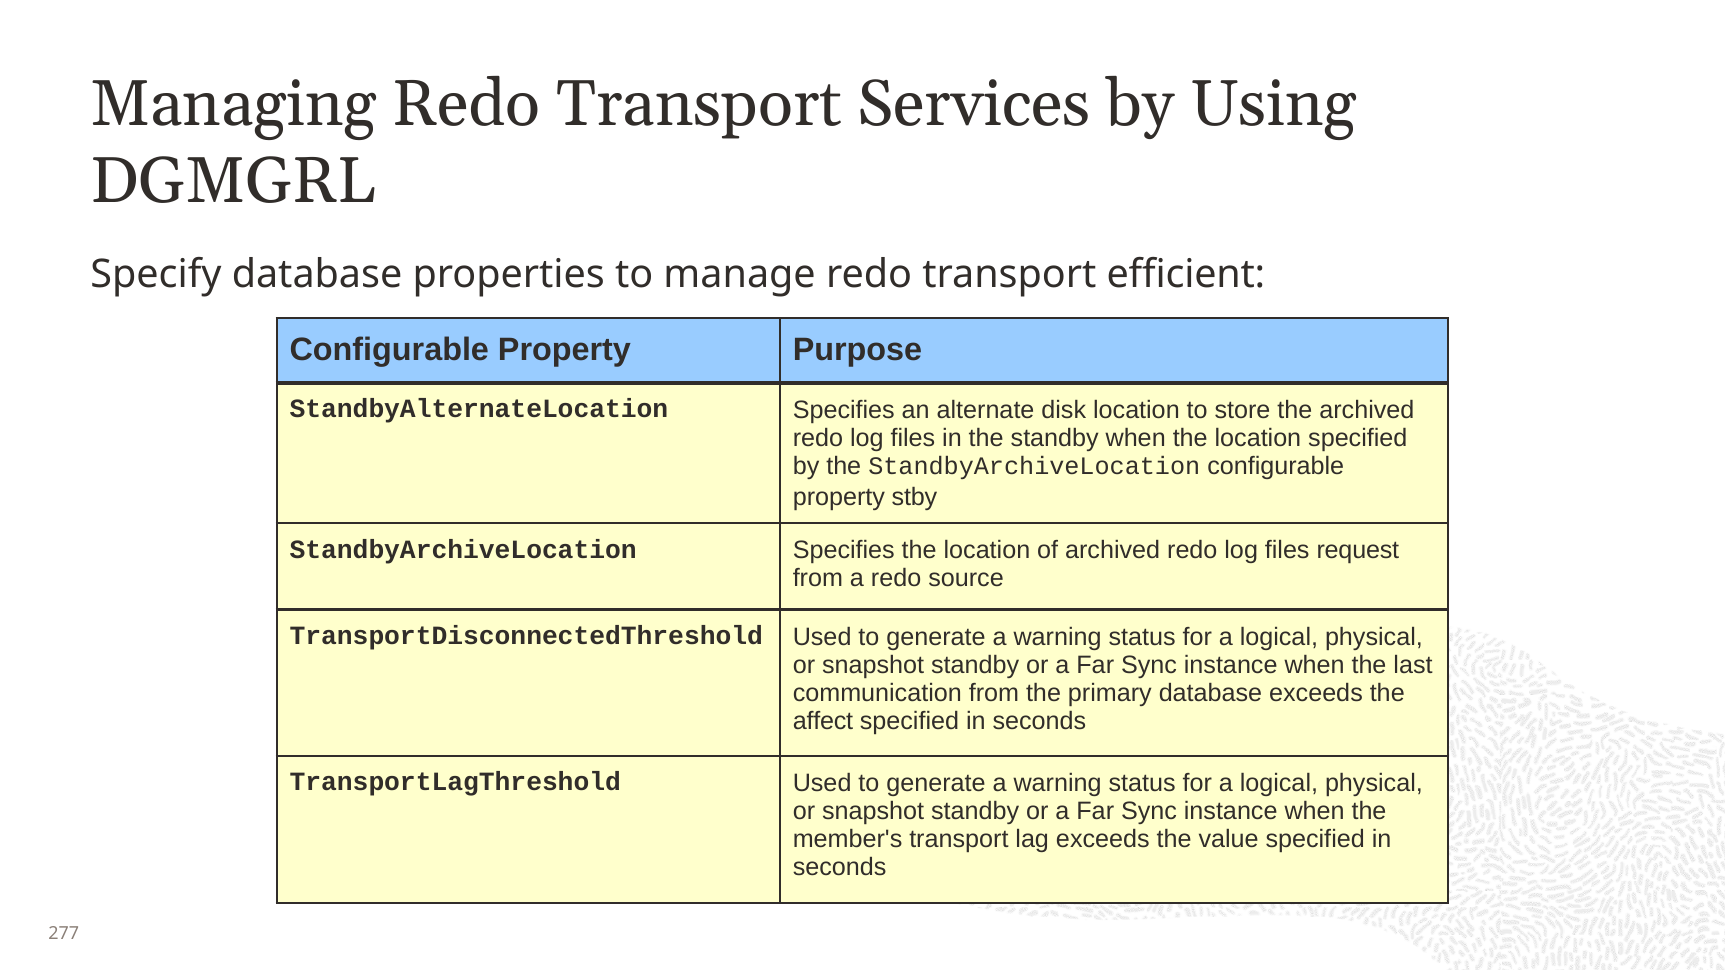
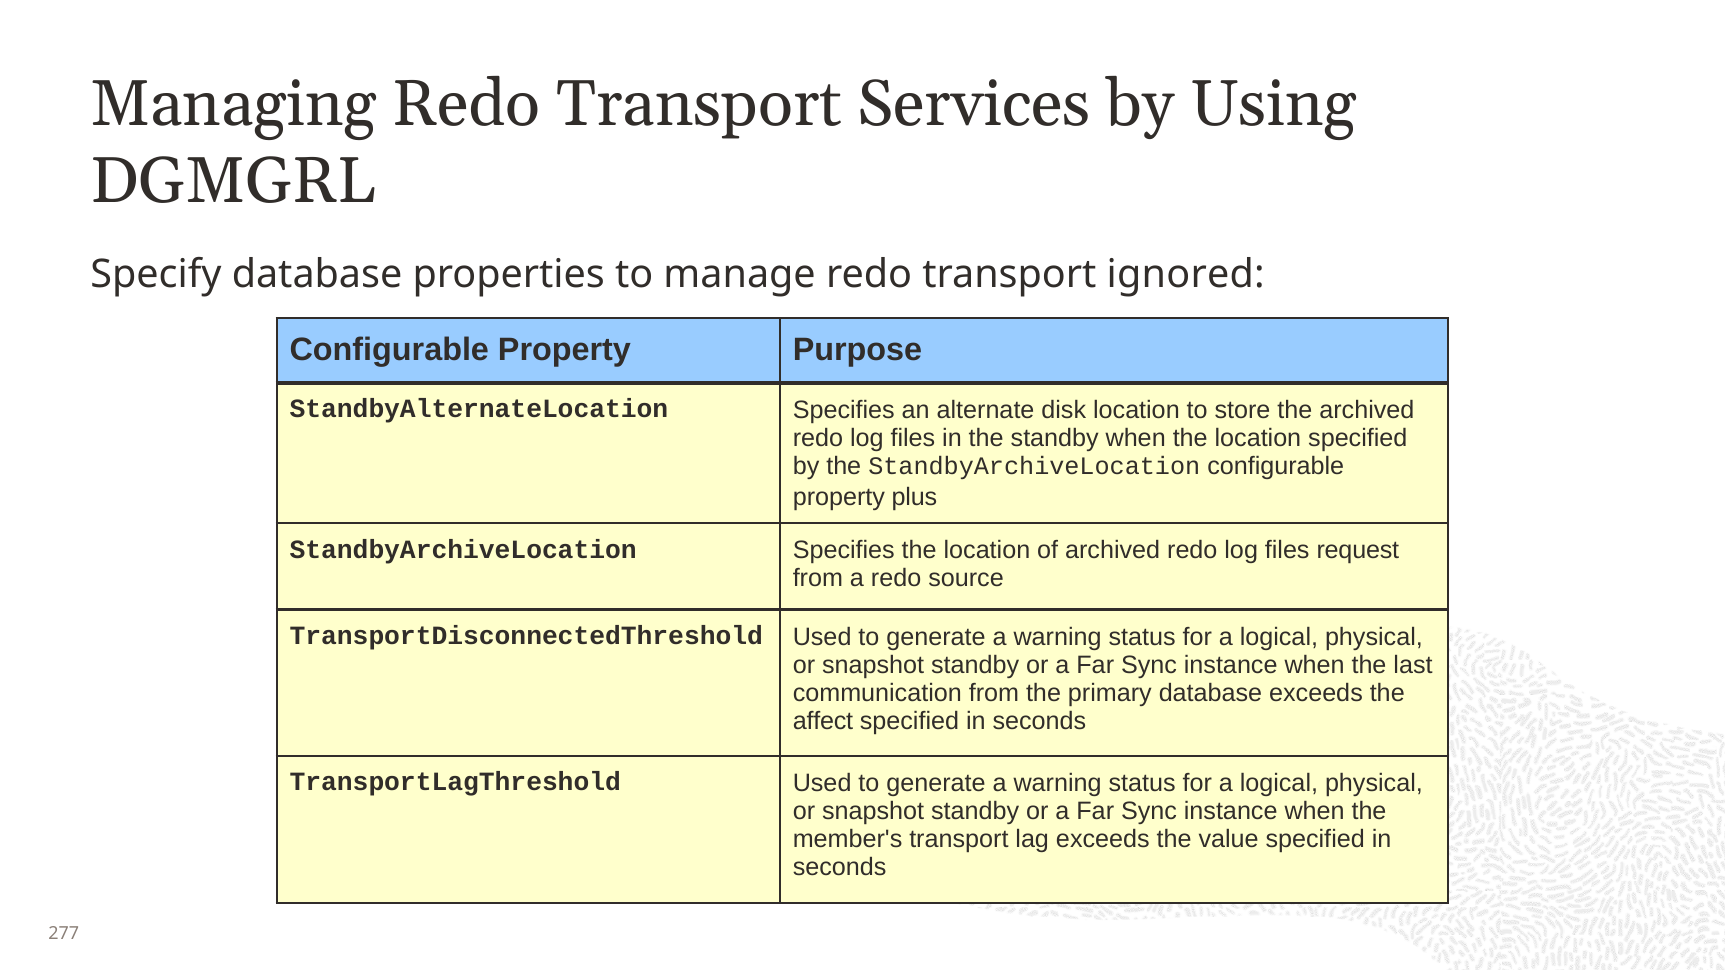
efficient: efficient -> ignored (1186, 274)
stby: stby -> plus (914, 497)
